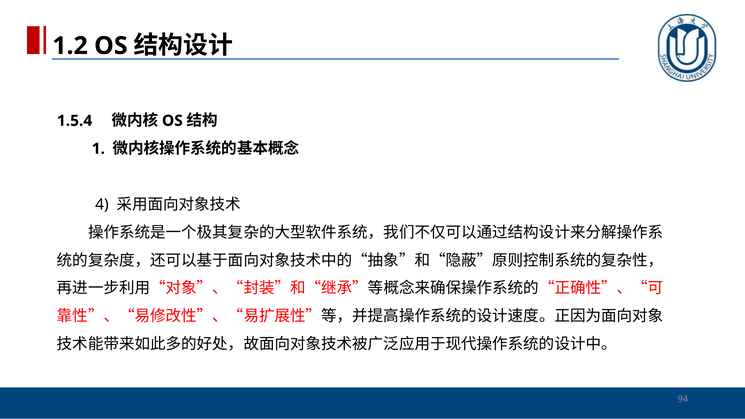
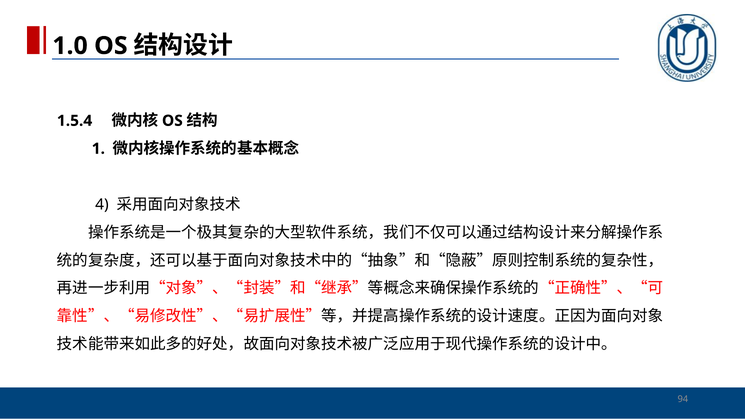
1.2: 1.2 -> 1.0 (70, 46)
